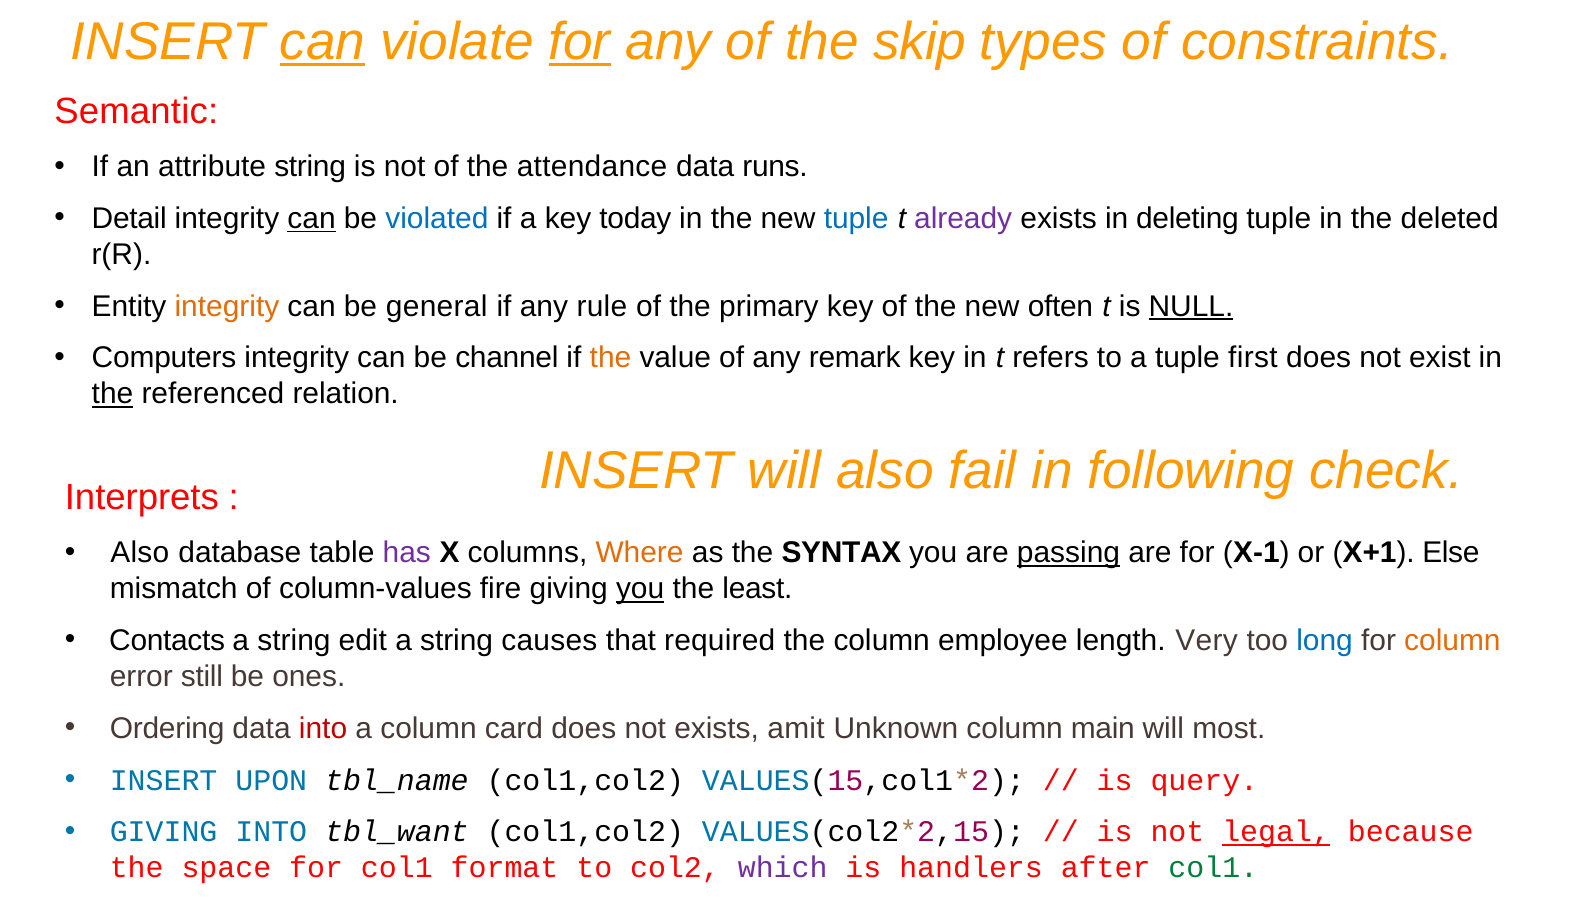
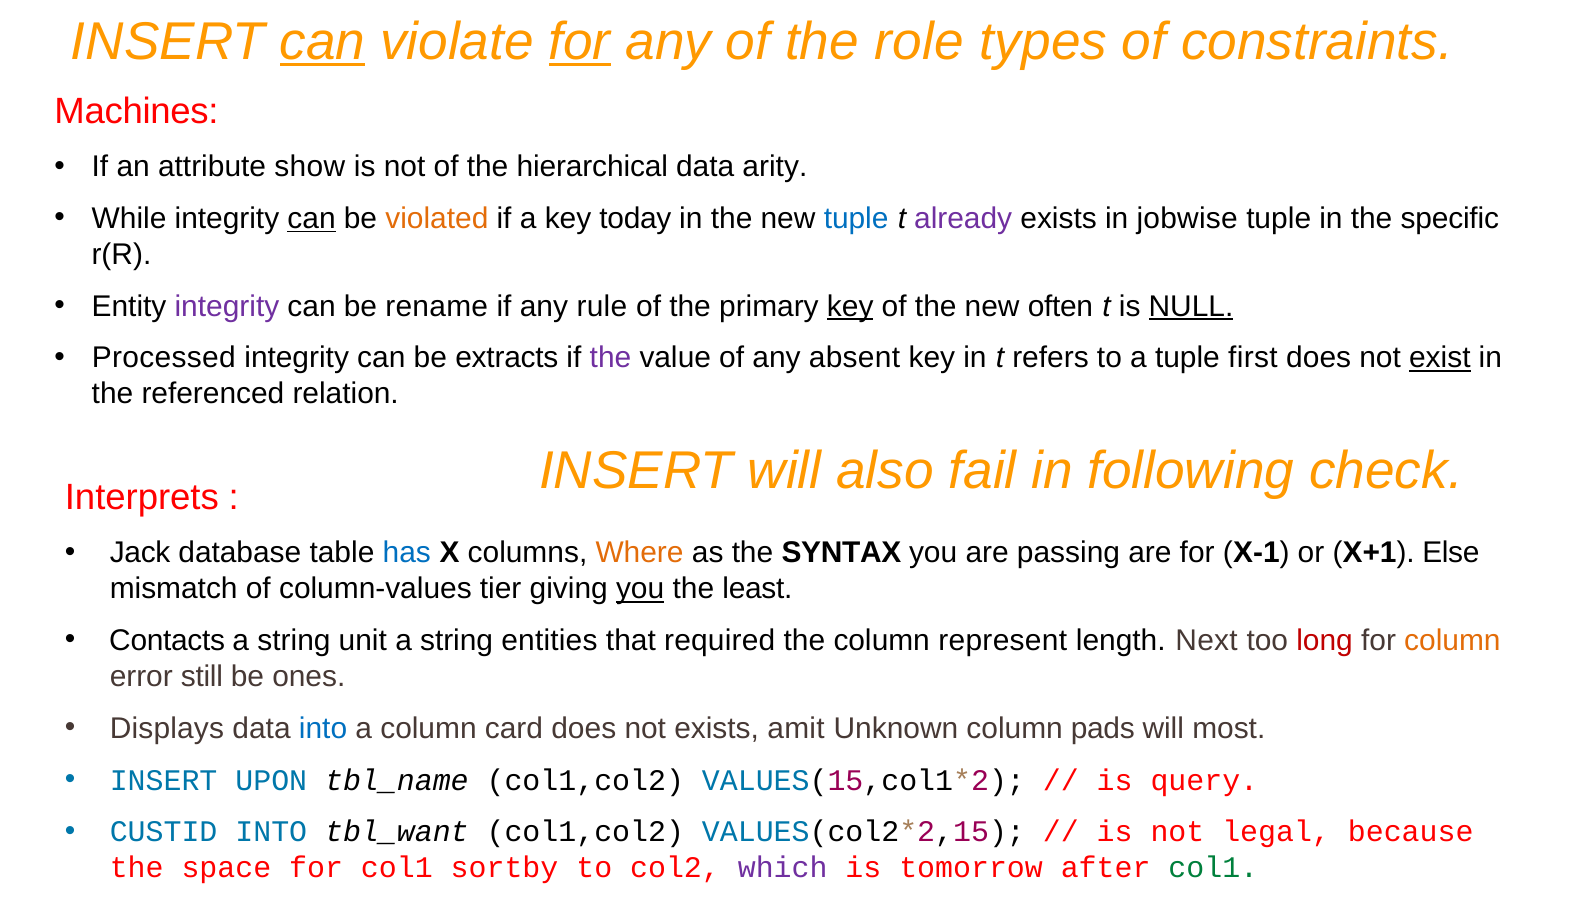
skip: skip -> role (919, 42)
Semantic: Semantic -> Machines (136, 112)
attribute string: string -> show (310, 167)
attendance: attendance -> hierarchical (592, 167)
runs: runs -> arity (775, 167)
Detail: Detail -> While (129, 219)
violated colour: blue -> orange (437, 219)
deleting: deleting -> jobwise (1187, 219)
deleted: deleted -> specific (1450, 219)
integrity colour: orange -> purple (227, 306)
general: general -> rename (437, 306)
key underline: none -> present (850, 306)
Computers: Computers -> Processed (164, 358)
channel: channel -> extracts (507, 358)
the colour: orange -> purple (610, 358)
remark: remark -> absent (854, 358)
exist underline: none -> present (1440, 358)
the underline: present -> none (113, 394)
Also: Also -> Jack (140, 553)
has colour: purple -> blue (407, 553)
passing underline: present -> none (1069, 553)
fire: fire -> tier (501, 589)
edit: edit -> unit (363, 641)
causes: causes -> entities (549, 641)
employee: employee -> represent (1003, 641)
Very: Very -> Next (1207, 641)
long colour: blue -> red (1325, 641)
Ordering: Ordering -> Displays (167, 729)
into colour: red -> blue (323, 729)
main: main -> pads (1103, 729)
GIVING: GIVING -> CUSTID (164, 832)
legal underline: present -> none (1276, 832)
format: format -> sortby (505, 868)
handlers: handlers -> tomorrow (971, 868)
